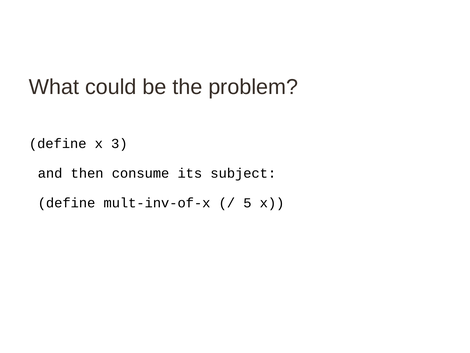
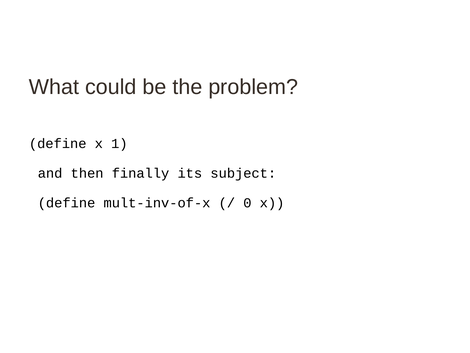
3: 3 -> 1 (119, 144)
consume: consume -> finally (141, 173)
5: 5 -> 0 (247, 203)
